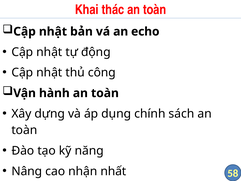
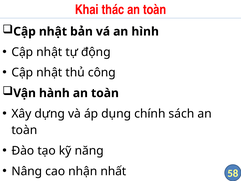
echo: echo -> hình (145, 32)
